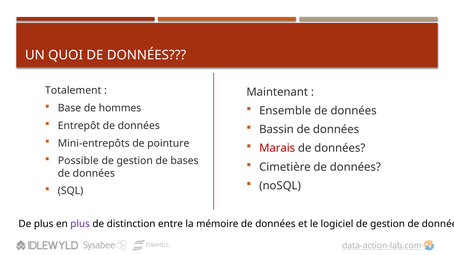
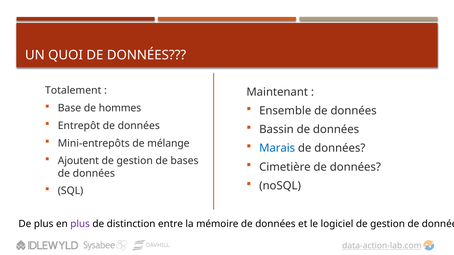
pointure: pointure -> mélange (168, 143)
Marais colour: red -> blue (277, 148)
Possible: Possible -> Ajoutent (78, 161)
